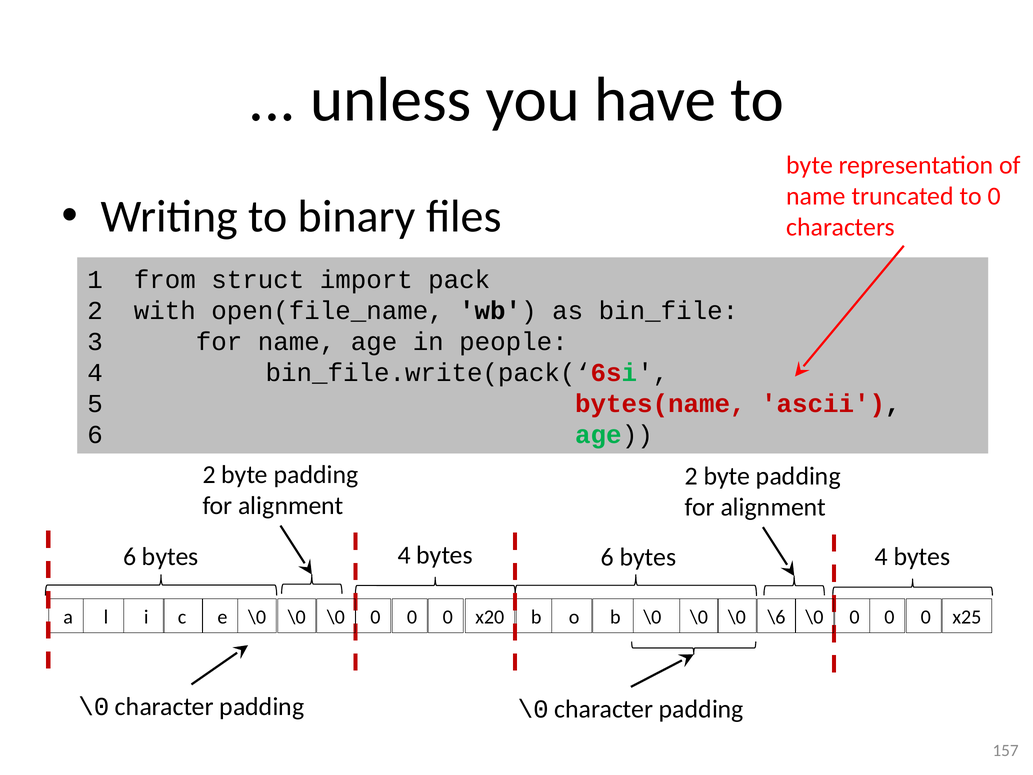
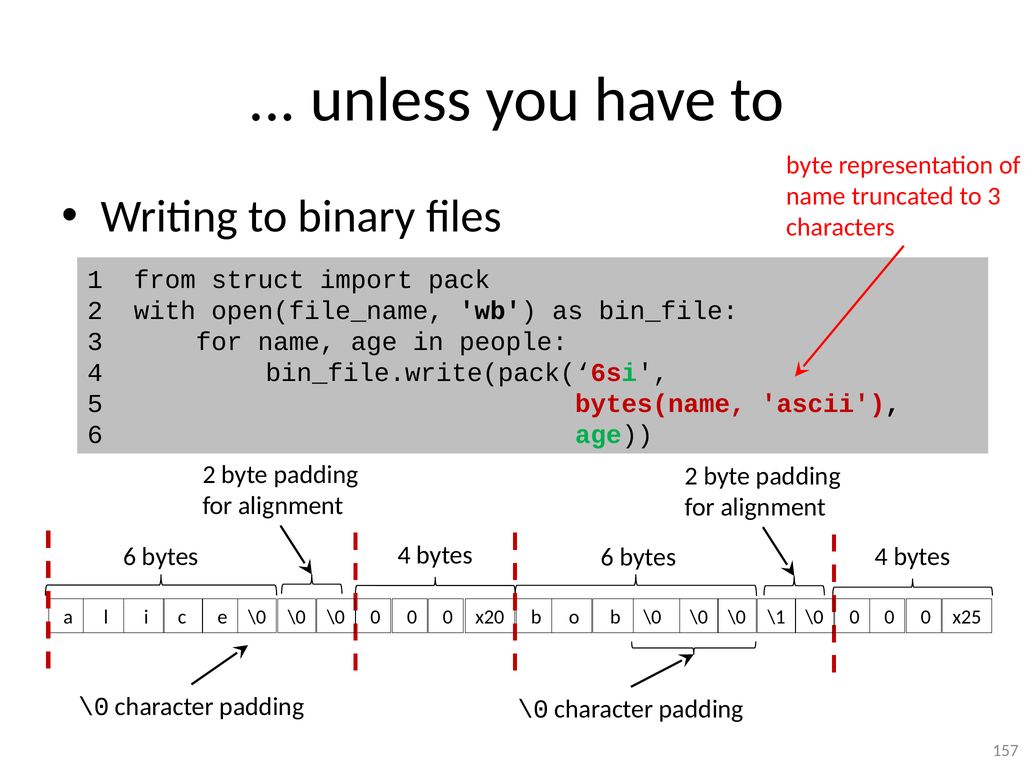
to 0: 0 -> 3 (994, 196)
\6: \6 -> \1 (777, 617)
